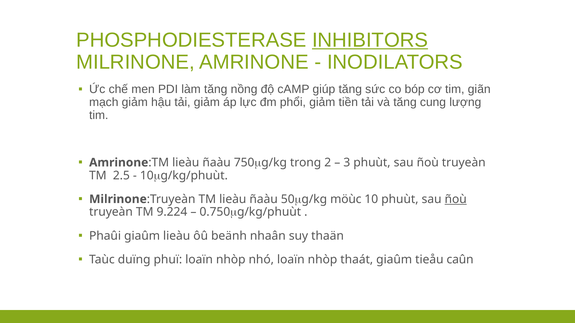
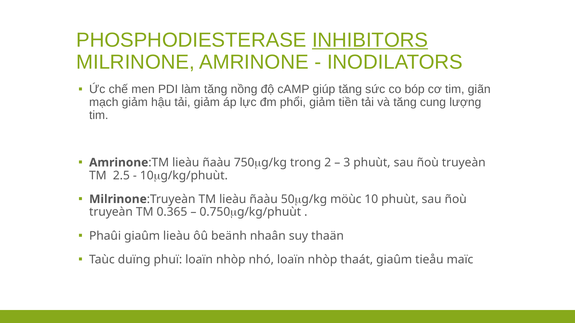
ñoù underline: present -> none (456, 199)
9.224: 9.224 -> 0.365 (172, 212)
caûn: caûn -> maïc (460, 260)
